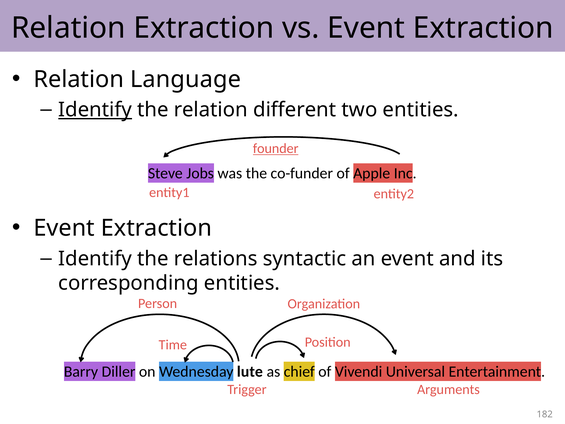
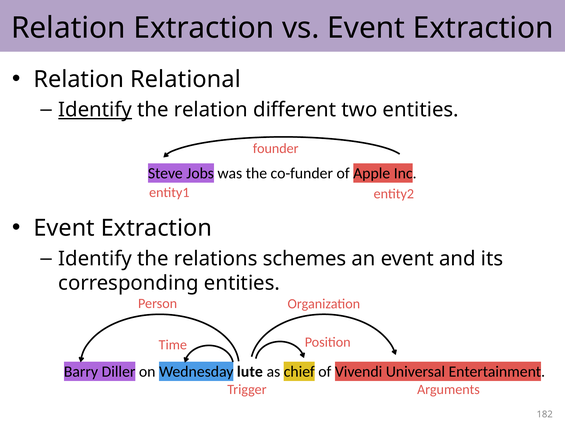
Language: Language -> Relational (186, 79)
founder underline: present -> none (276, 148)
syntactic: syntactic -> schemes (305, 259)
